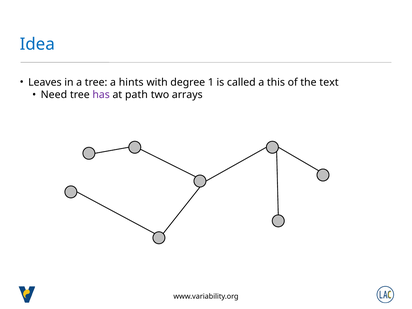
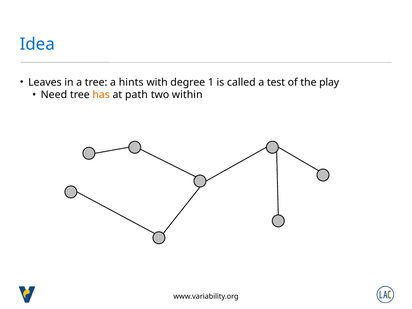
this: this -> test (276, 82)
text: text -> play (329, 82)
has colour: purple -> orange (101, 95)
arrays: arrays -> within (187, 95)
